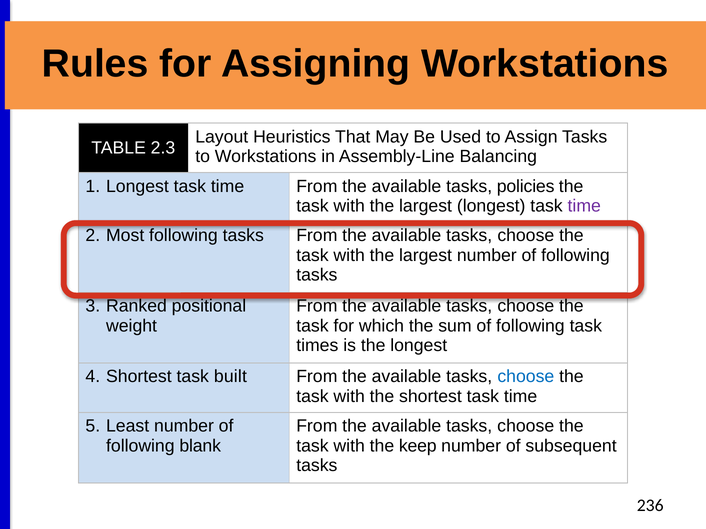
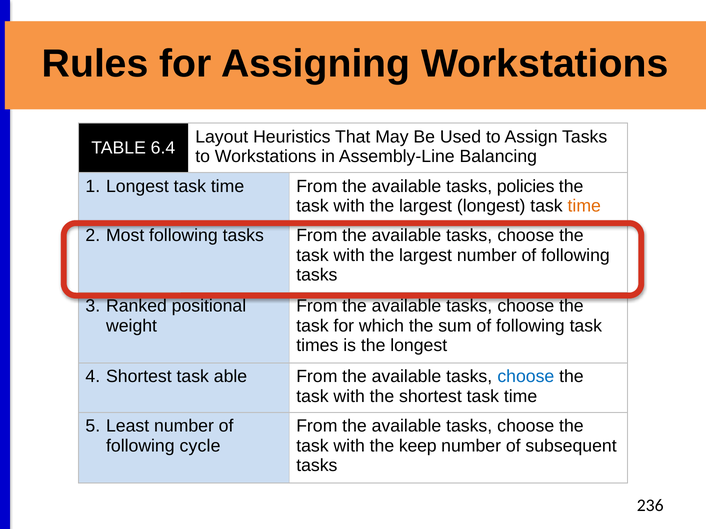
2.3: 2.3 -> 6.4 (163, 148)
time colour: purple -> orange (584, 206)
built: built -> able (231, 377)
blank: blank -> cycle (200, 446)
